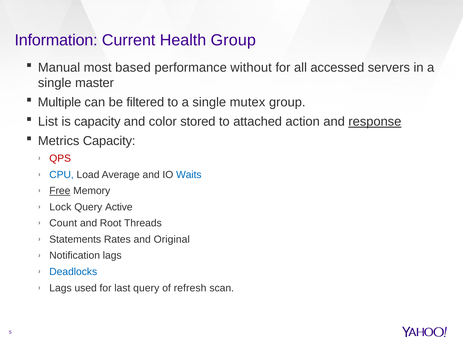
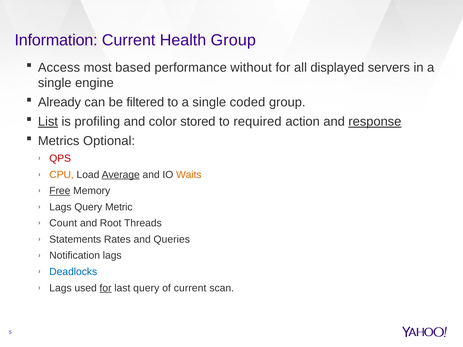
Manual: Manual -> Access (59, 68)
accessed: accessed -> displayed (337, 68)
master: master -> engine (94, 83)
Multiple: Multiple -> Already (59, 102)
mutex: mutex -> coded (247, 102)
List underline: none -> present (48, 122)
is capacity: capacity -> profiling (97, 122)
attached: attached -> required (258, 122)
Metrics Capacity: Capacity -> Optional (109, 141)
CPU colour: blue -> orange (62, 175)
Average underline: none -> present (121, 175)
Waits colour: blue -> orange (189, 175)
Lock: Lock -> Lags (60, 207)
Active: Active -> Metric (119, 207)
Original: Original -> Queries (172, 240)
for underline: none -> present (106, 288)
of refresh: refresh -> current (190, 288)
